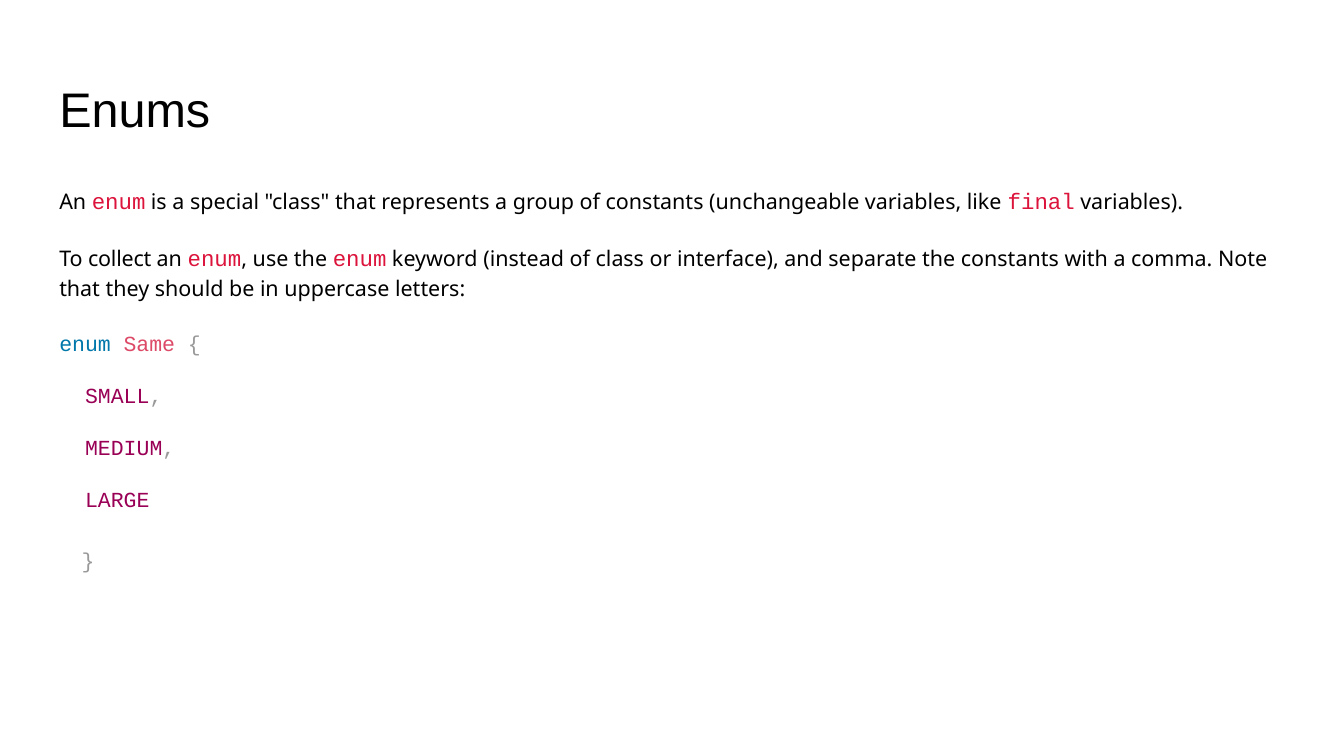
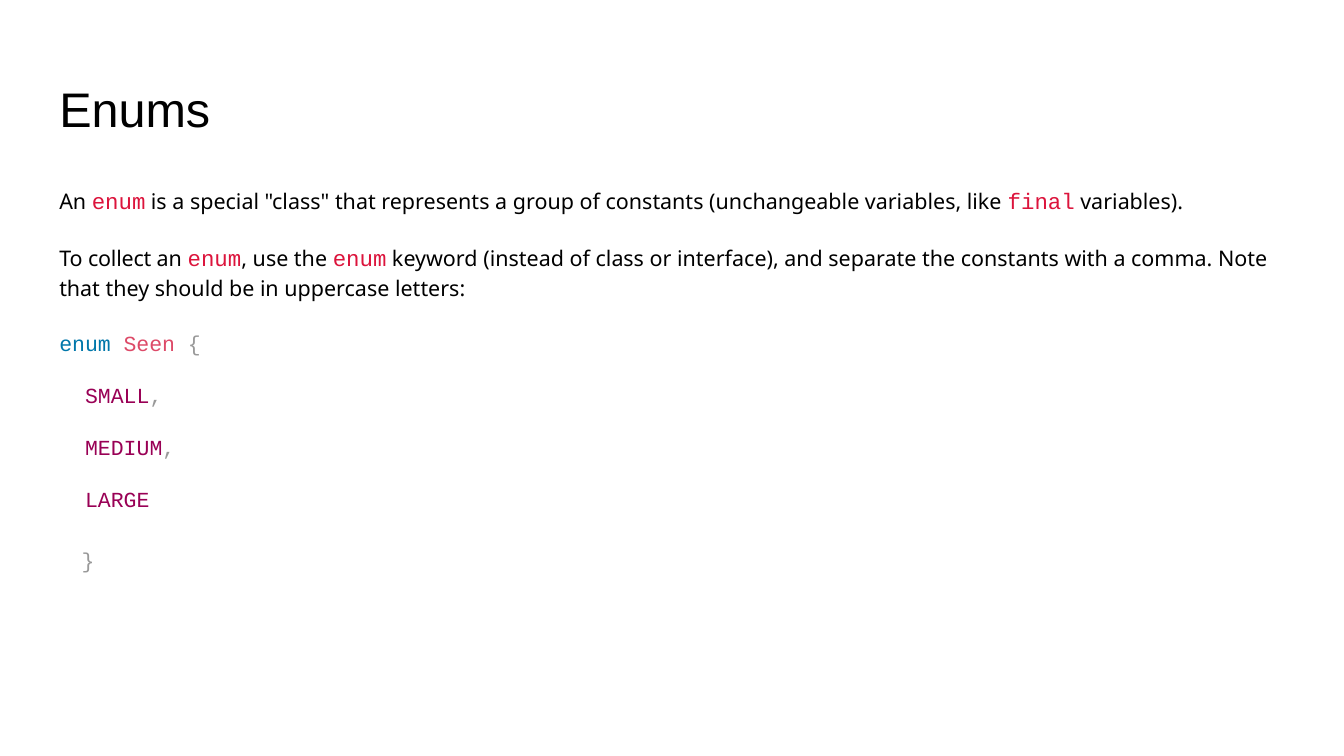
Same: Same -> Seen (149, 345)
